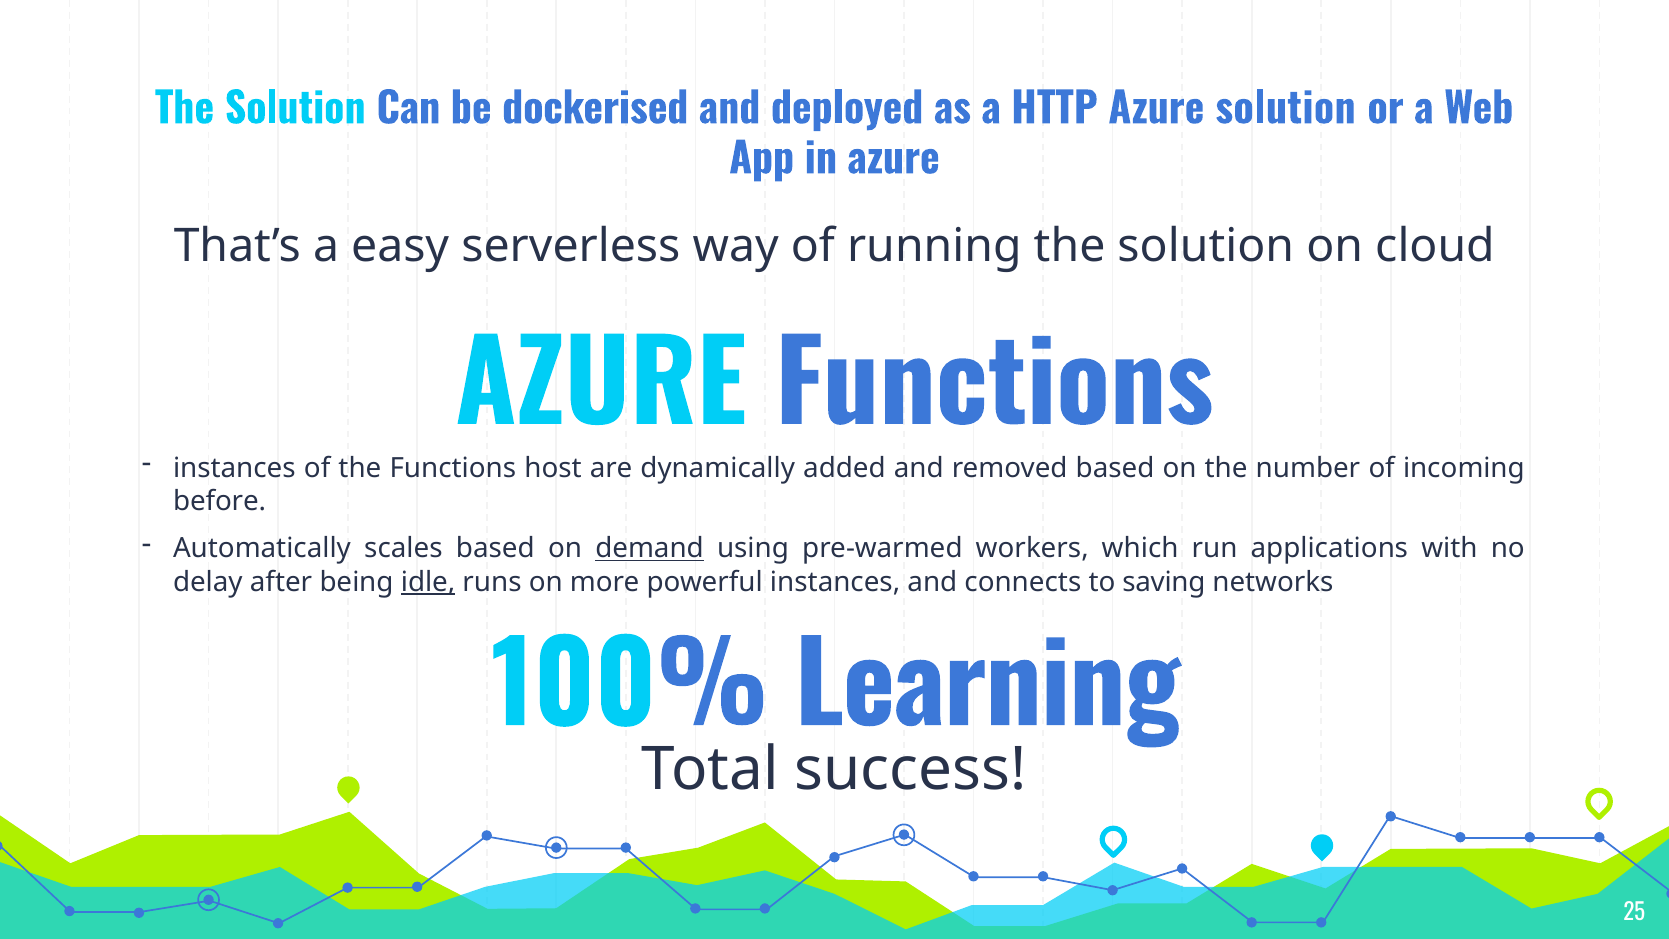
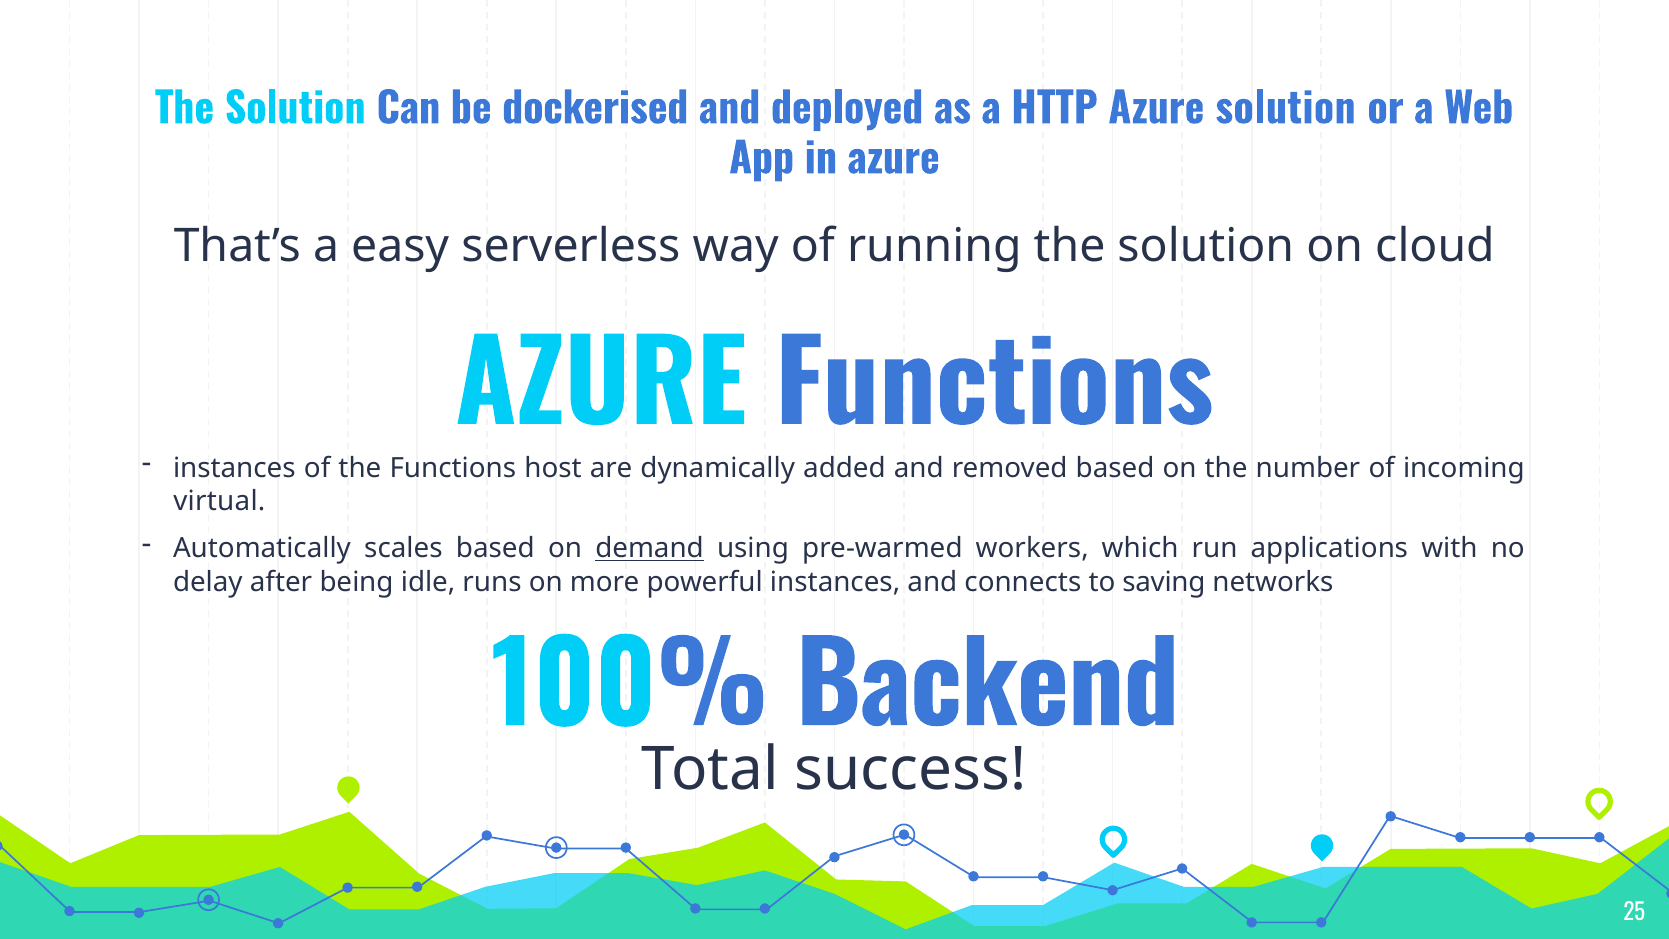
before: before -> virtual (219, 501)
idle underline: present -> none (428, 582)
Learning: Learning -> Backend (987, 688)
